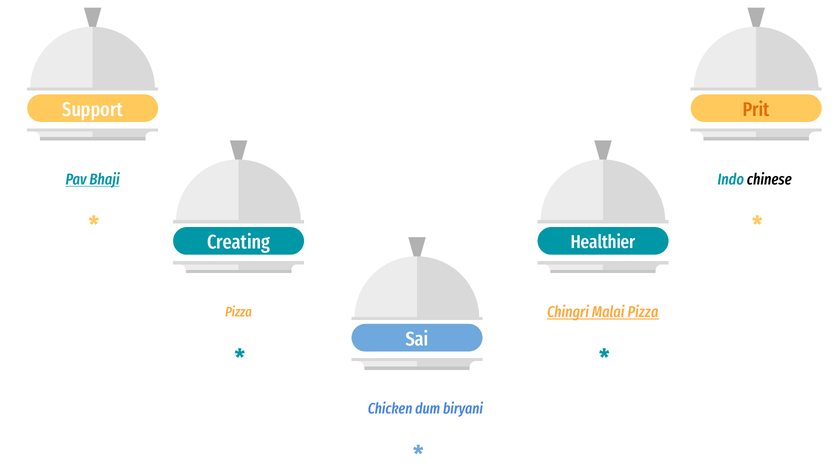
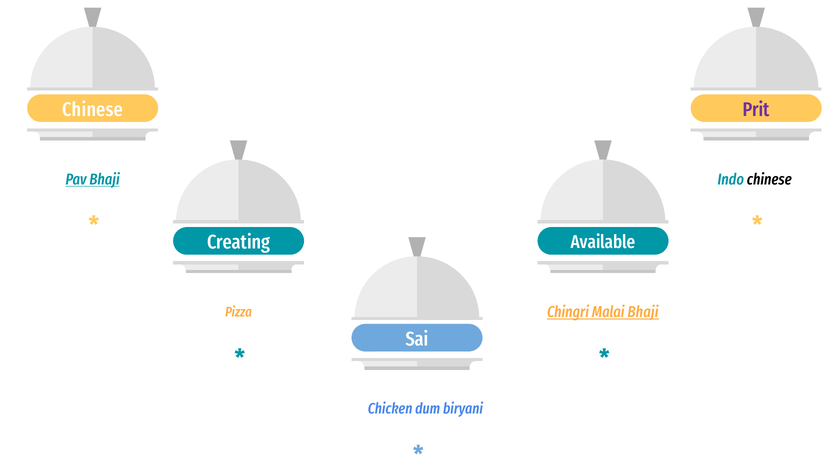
Support: Support -> Chinese (93, 110)
Prit colour: orange -> purple (756, 110)
Healthier: Healthier -> Available (603, 242)
Malai Pizza: Pizza -> Bhaji (643, 312)
